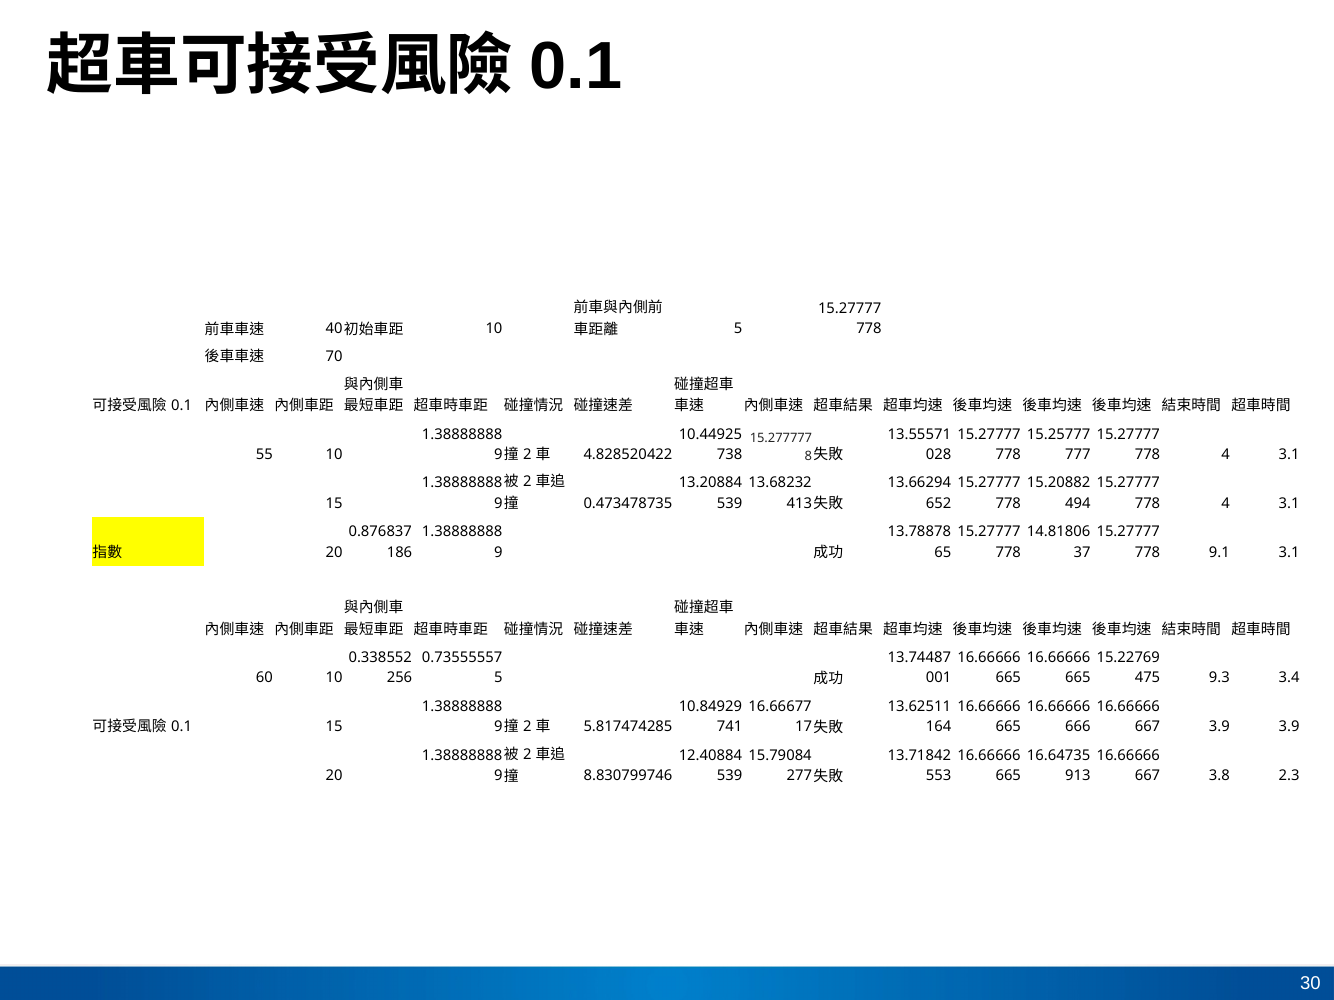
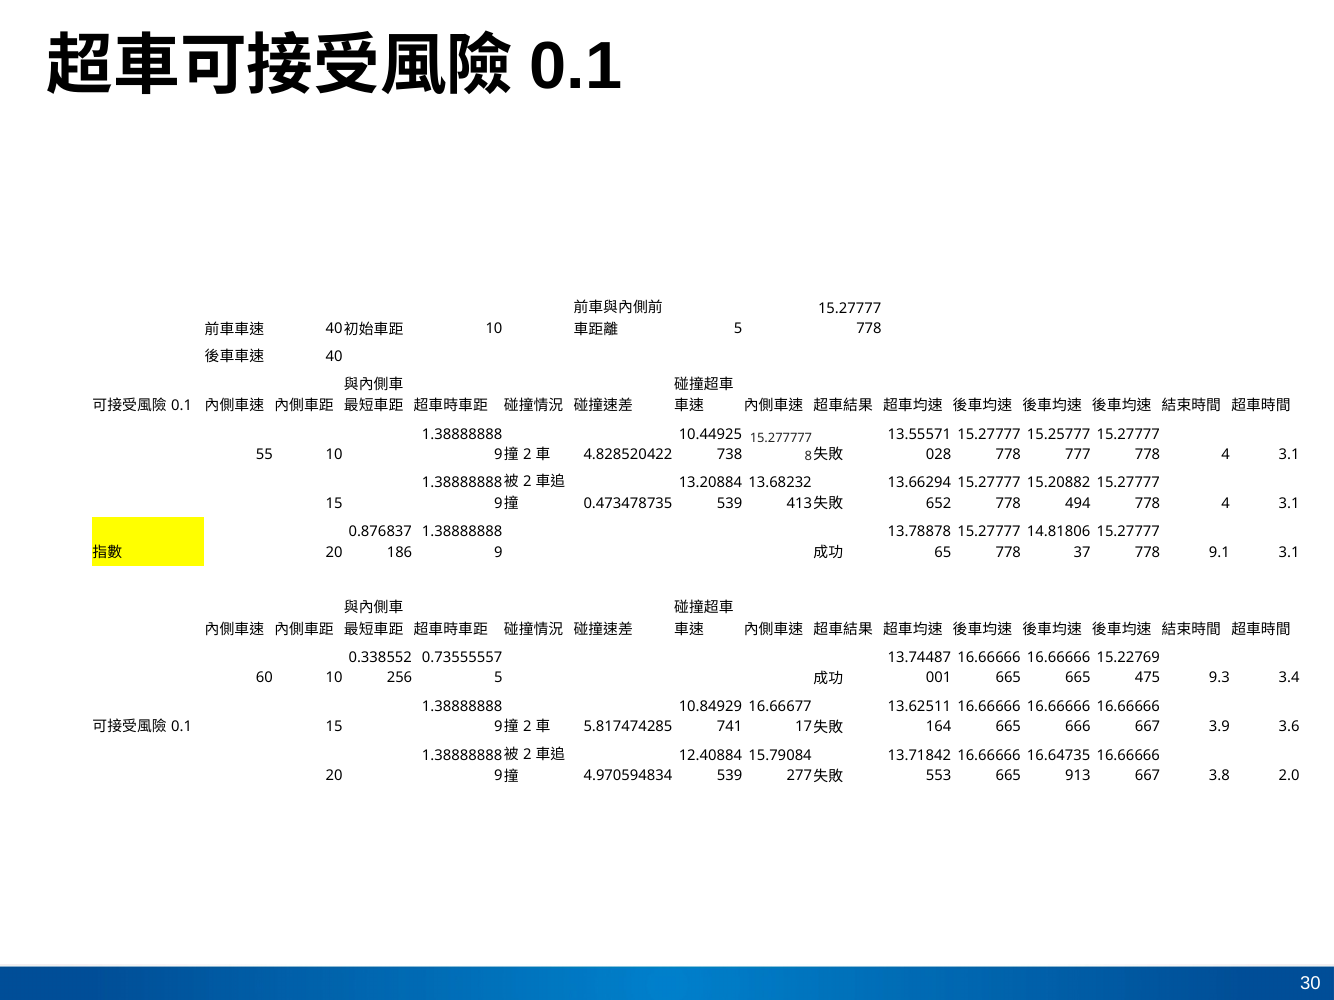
70: 70 -> 40 (334, 357)
3.9 3.9: 3.9 -> 3.6 (1289, 727)
8.830799746: 8.830799746 -> 4.970594834 (628, 776)
2.3: 2.3 -> 2.0 (1289, 776)
